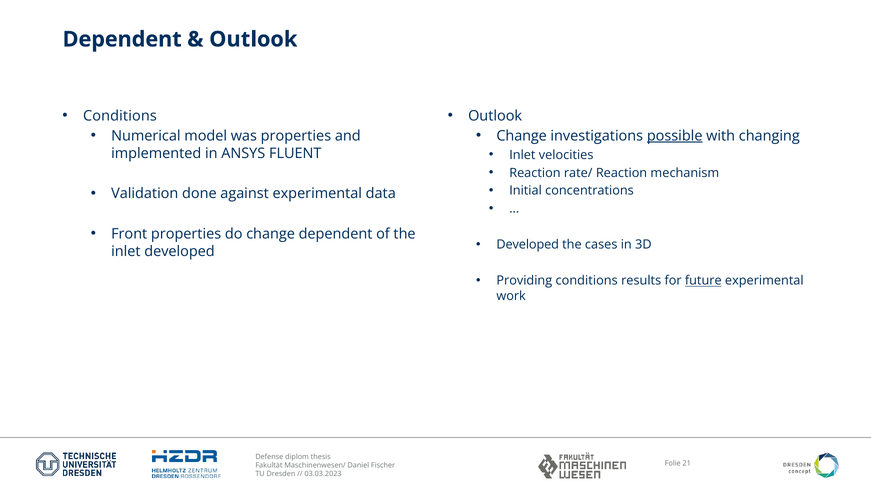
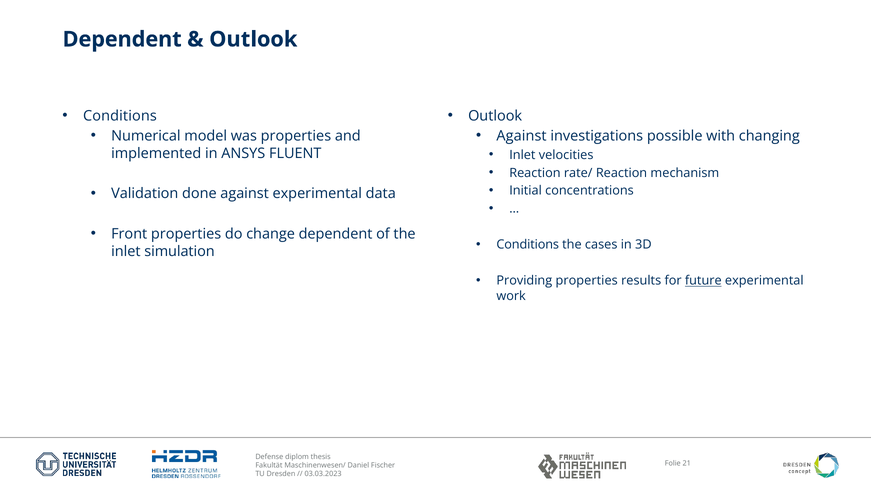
Change: Change -> Against (522, 136)
possible underline: present -> none (675, 136)
Developed: Developed -> Conditions (528, 245)
inlet developed: developed -> simulation (180, 251)
Providing conditions: conditions -> properties (587, 281)
